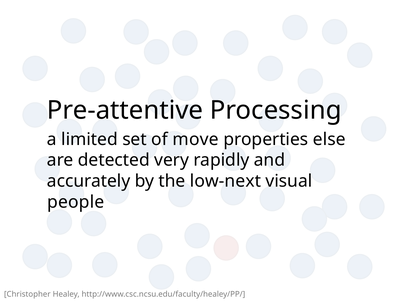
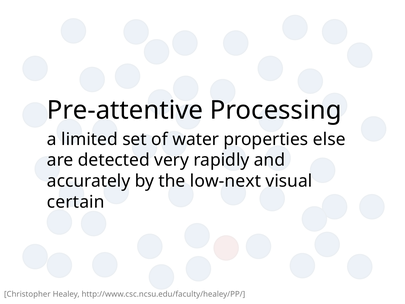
move: move -> water (196, 139)
people: people -> certain (76, 202)
